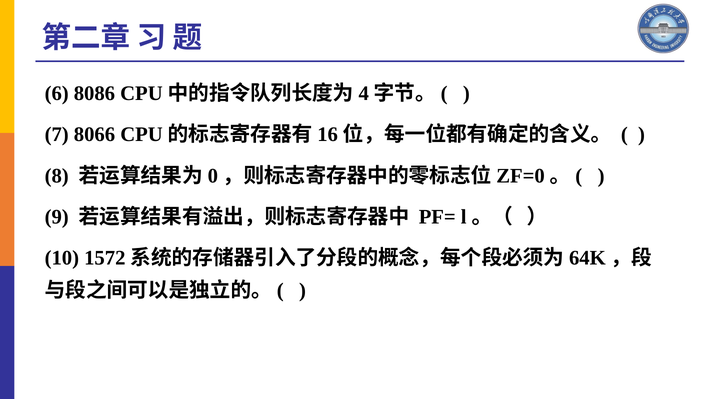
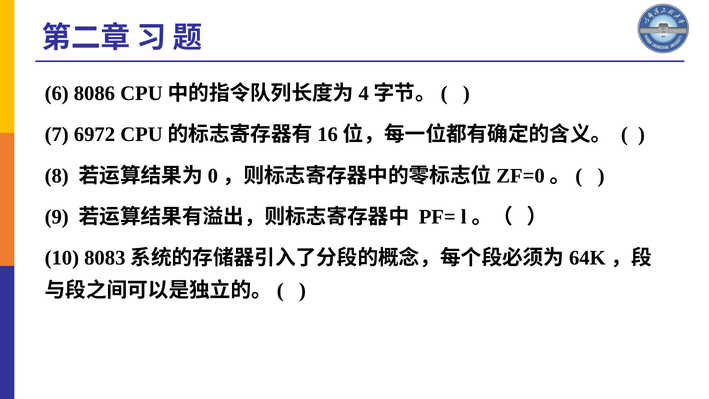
8066: 8066 -> 6972 (94, 135)
1572: 1572 -> 8083 (105, 258)
